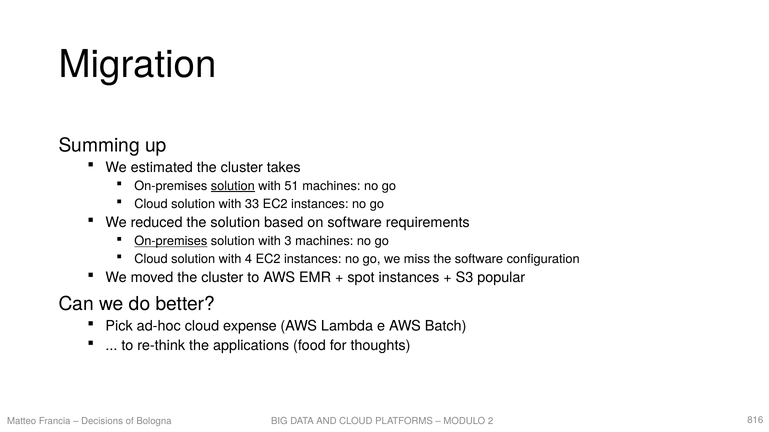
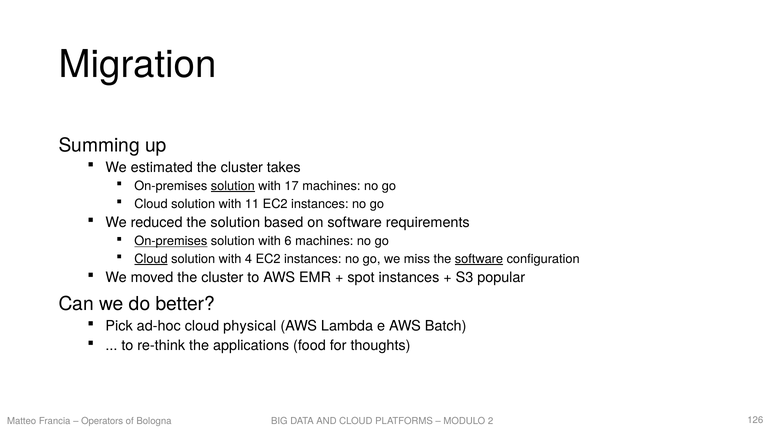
51: 51 -> 17 (292, 186)
33: 33 -> 11 (252, 204)
3: 3 -> 6 (288, 242)
Cloud underline: none -> present (151, 259)
software underline: none -> present (479, 259)
expense: expense -> physical (250, 326)
Decisions: Decisions -> Operators (102, 422)
816: 816 -> 126 (755, 421)
